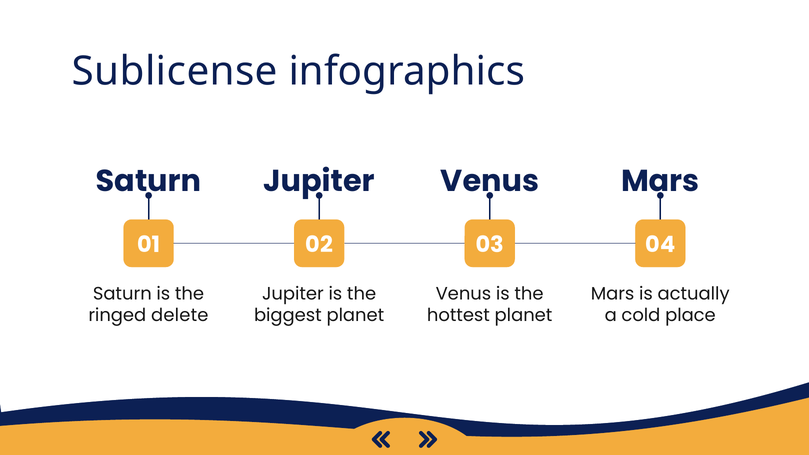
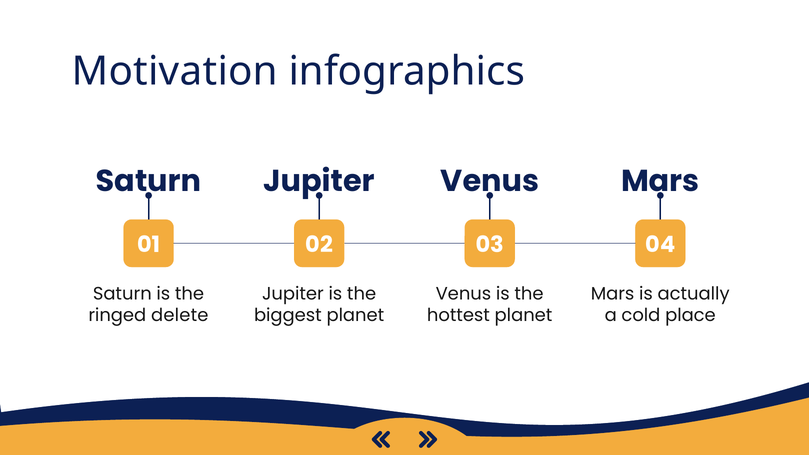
Sublicense: Sublicense -> Motivation (175, 72)
